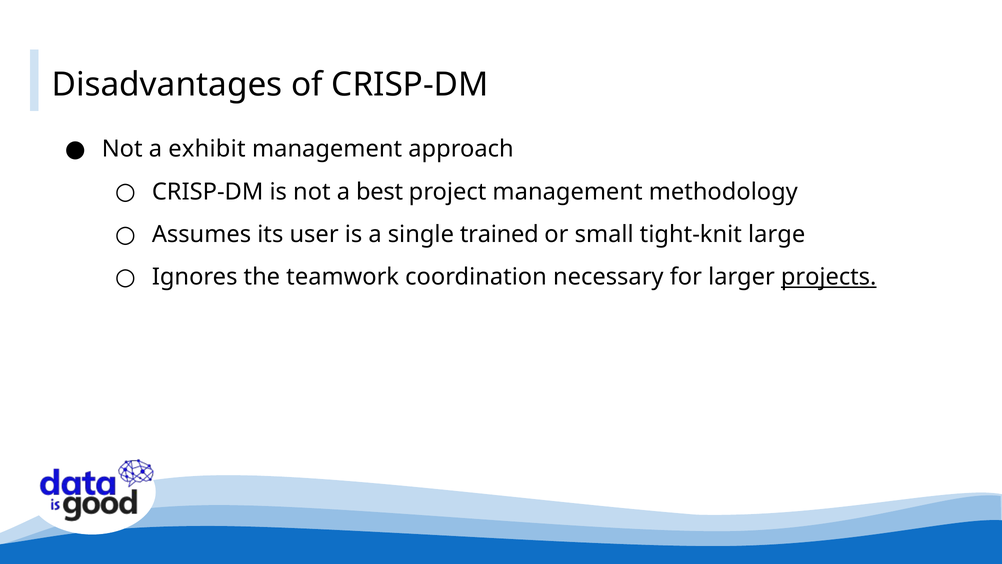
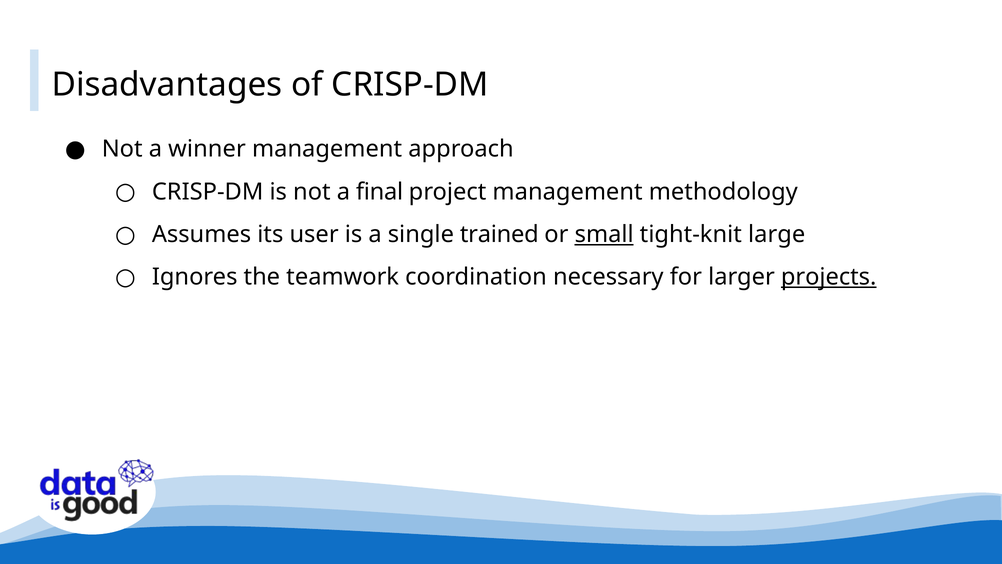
exhibit: exhibit -> winner (207, 149)
best: best -> final (380, 192)
small underline: none -> present (604, 234)
